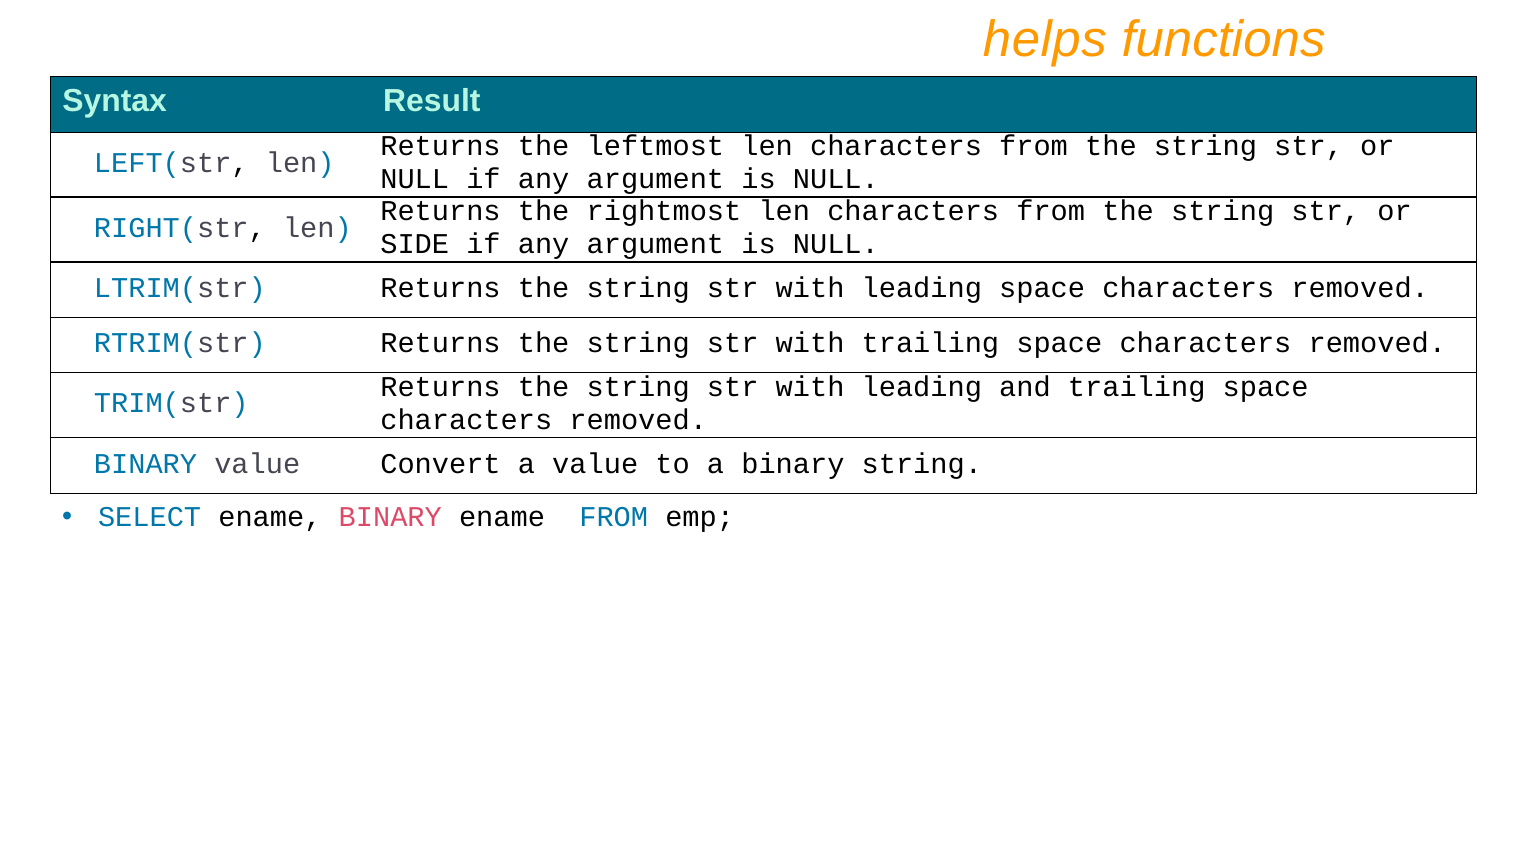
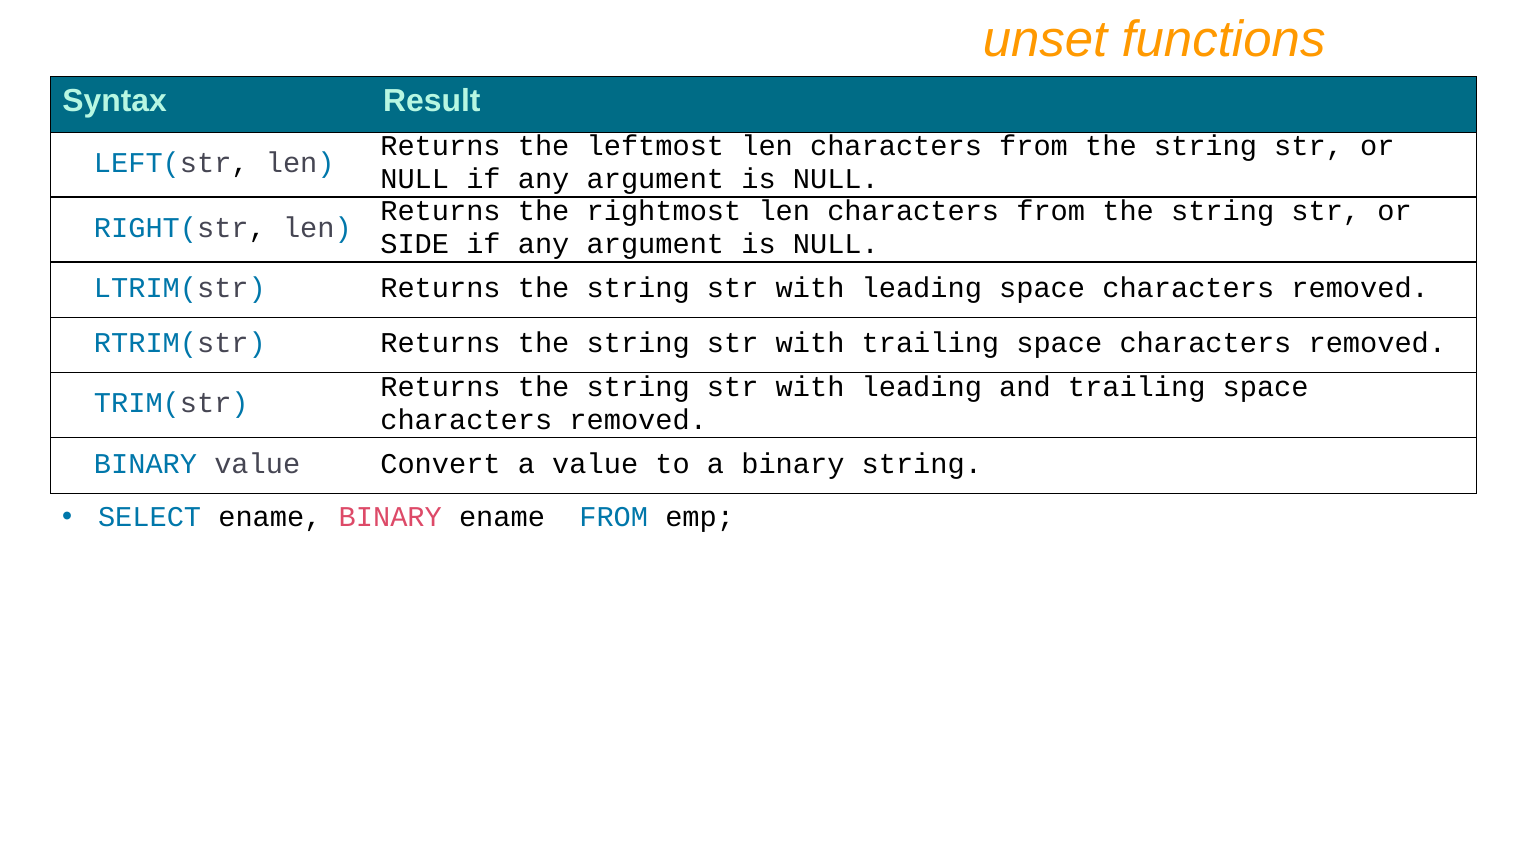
helps: helps -> unset (1045, 40)
